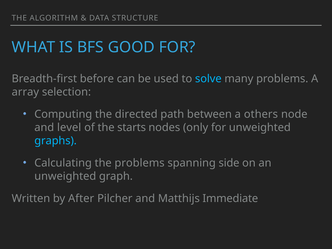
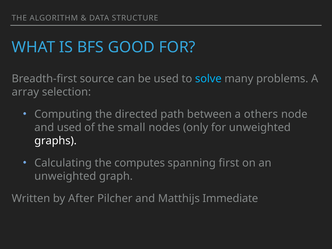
before: before -> source (97, 79)
and level: level -> used (69, 127)
starts: starts -> small (131, 127)
graphs colour: light blue -> white (56, 141)
the problems: problems -> computes (140, 163)
side: side -> first (229, 163)
